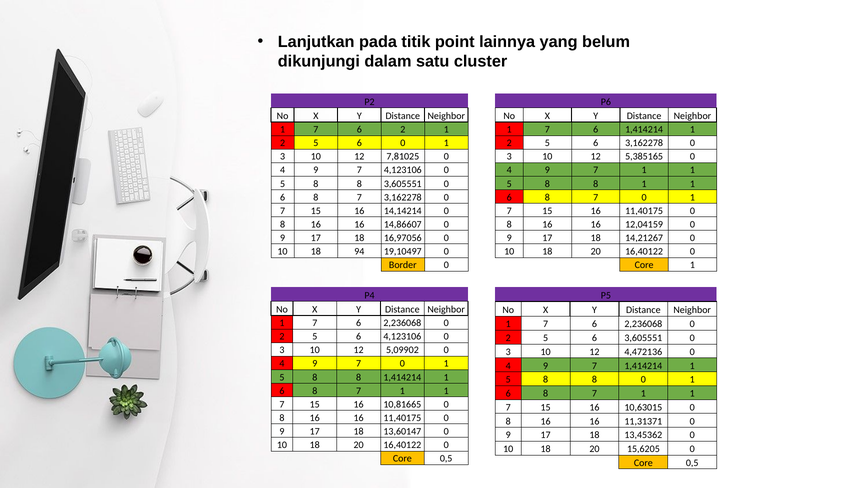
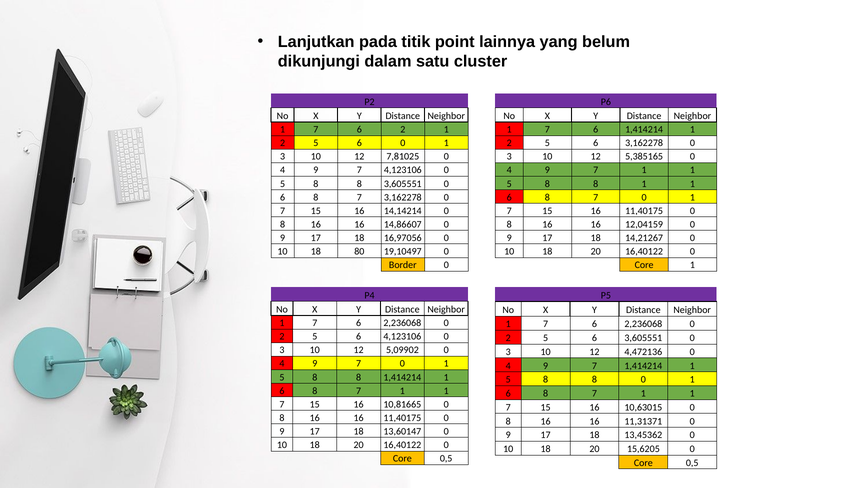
94: 94 -> 80 (359, 252)
